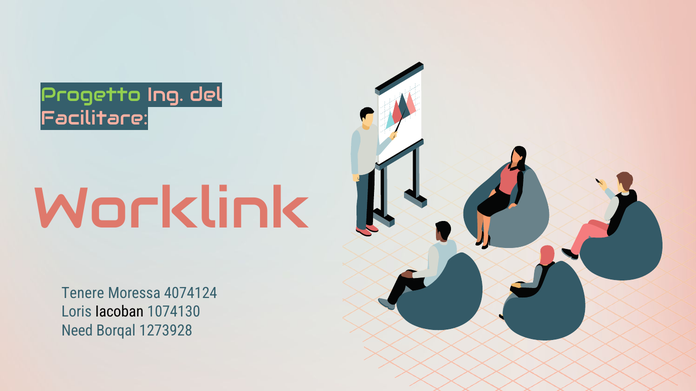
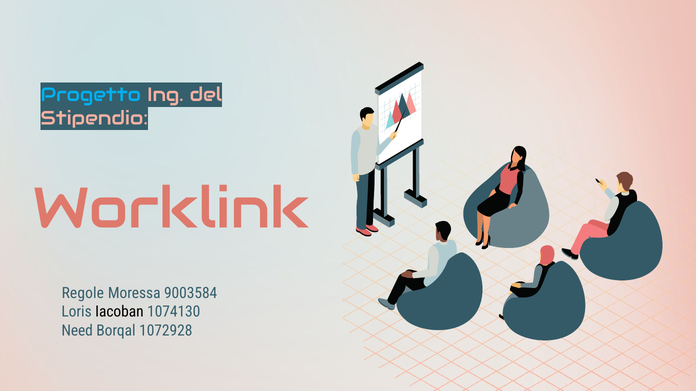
Progetto colour: light green -> light blue (91, 95)
Facilitare: Facilitare -> Stipendio (94, 118)
Tenere: Tenere -> Regole (83, 294)
4074124: 4074124 -> 9003584 (191, 294)
1273928: 1273928 -> 1072928 (166, 331)
